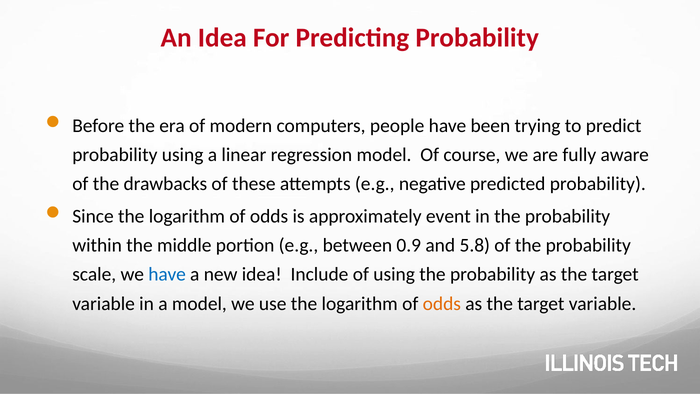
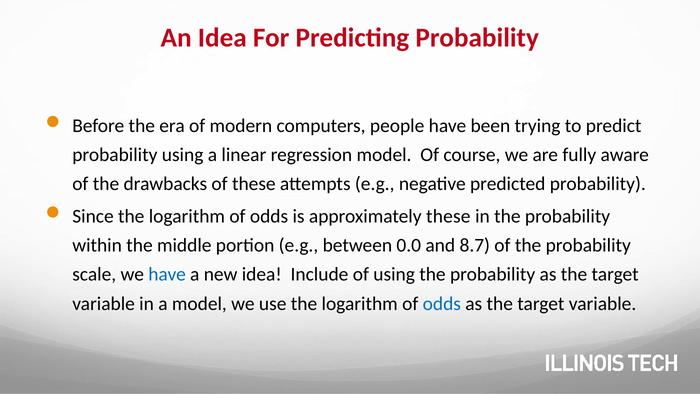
approximately event: event -> these (448, 216)
0.9: 0.9 -> 0.0 (409, 245)
5.8: 5.8 -> 8.7 (475, 245)
odds colour: orange -> blue (442, 304)
